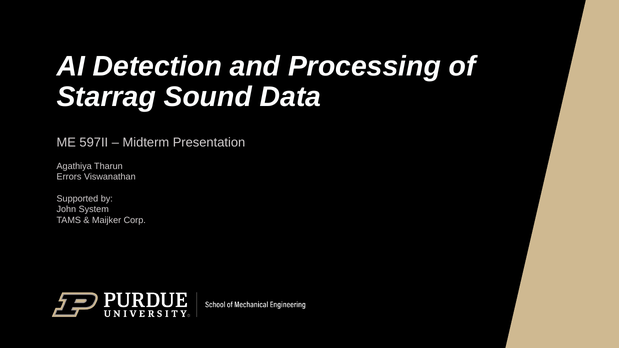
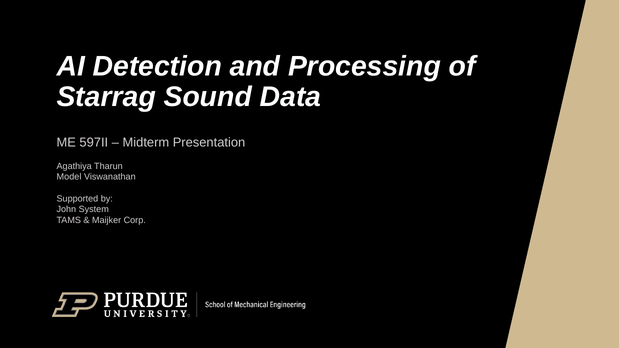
Errors: Errors -> Model (69, 177)
